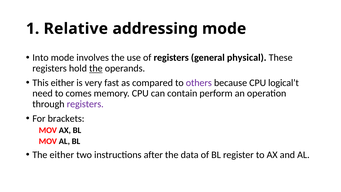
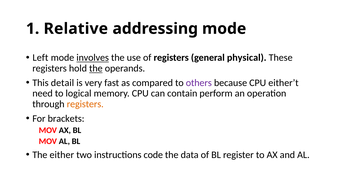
Into: Into -> Left (40, 58)
involves underline: none -> present (93, 58)
This either: either -> detail (62, 83)
logical’t: logical’t -> either’t (283, 83)
comes: comes -> logical (79, 93)
registers colour: purple -> orange (85, 104)
after: after -> code (153, 155)
